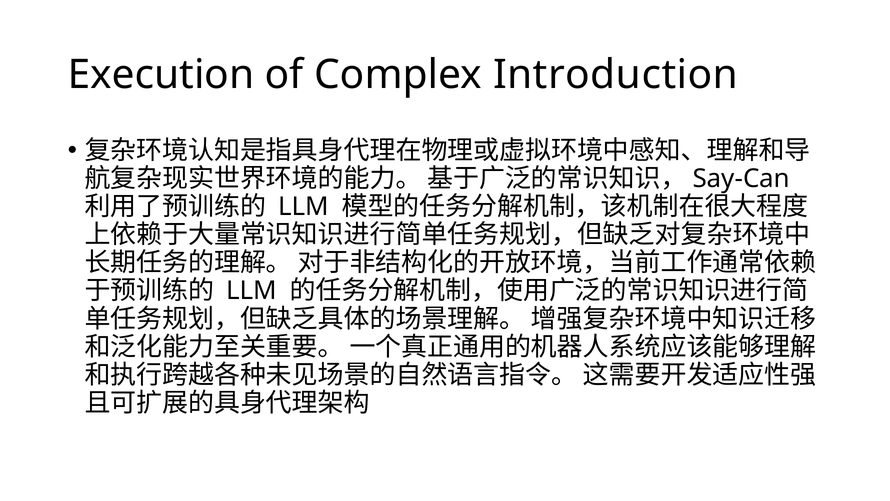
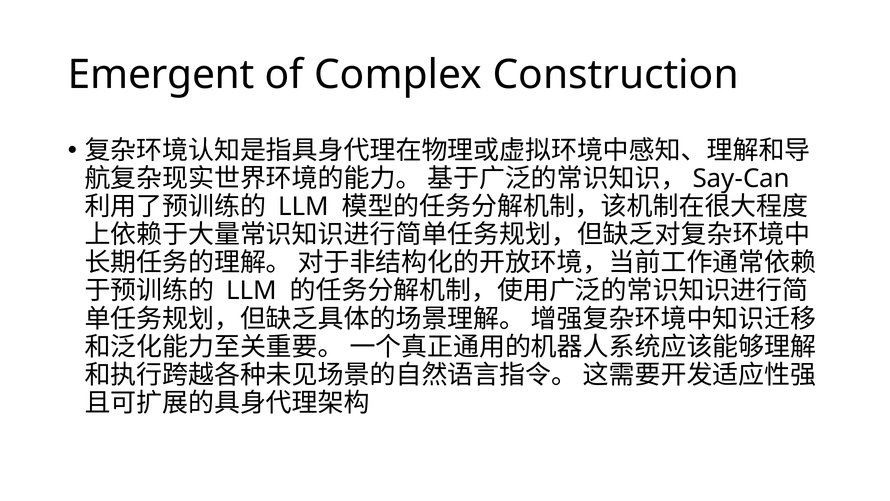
Execution: Execution -> Emergent (161, 75)
Introduction: Introduction -> Construction (616, 75)
